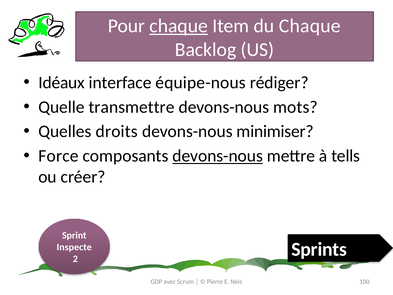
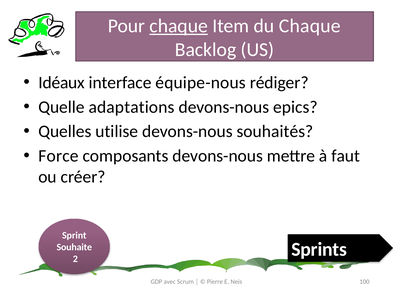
transmettre: transmettre -> adaptations (132, 107)
mots: mots -> epics (295, 107)
droits: droits -> utilise (117, 131)
minimiser: minimiser -> souhaités (275, 131)
devons-nous underline: present -> none (218, 156)
tells: tells -> faut (346, 156)
Inspecte: Inspecte -> Souhaite (74, 247)
